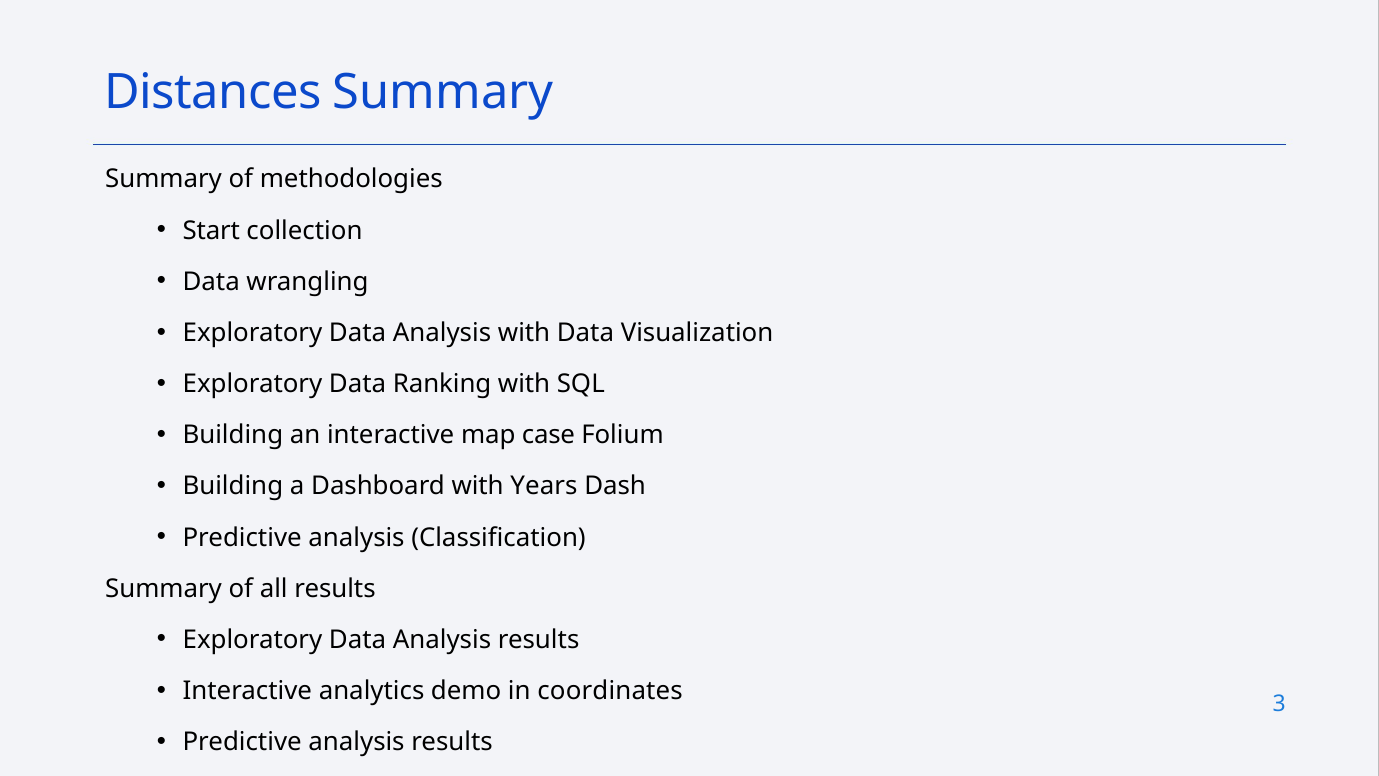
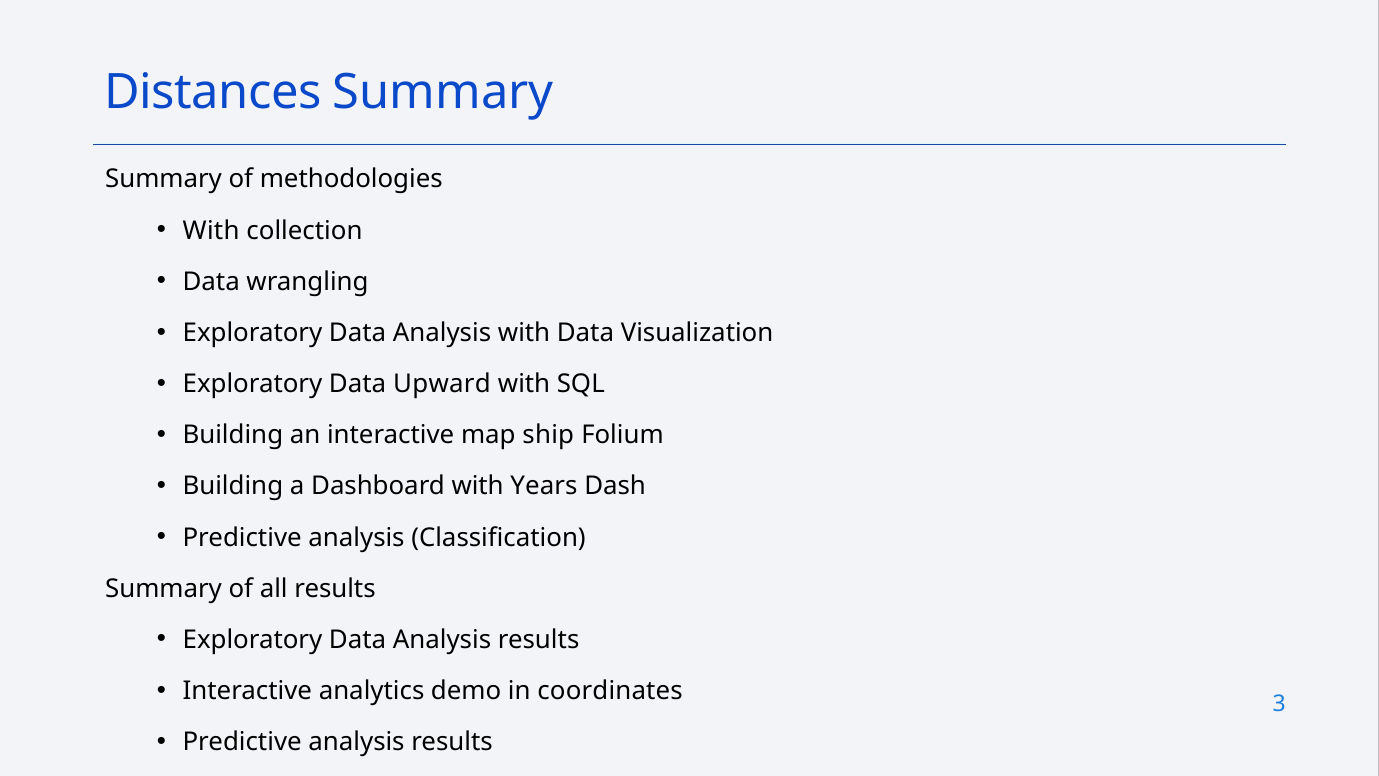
Start: Start -> With (211, 230)
Ranking: Ranking -> Upward (442, 384)
case: case -> ship (548, 435)
